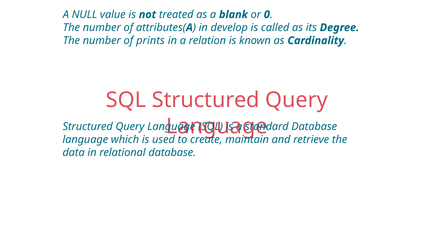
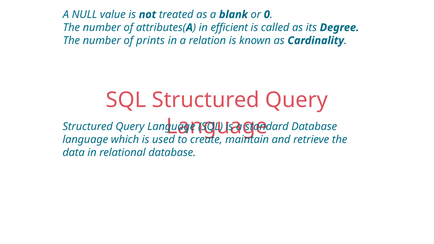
develop: develop -> efficient (229, 28)
